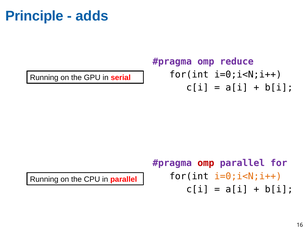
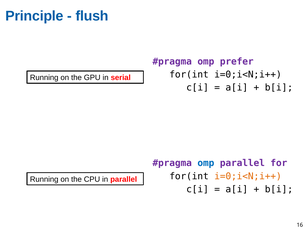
adds: adds -> flush (92, 16)
reduce: reduce -> prefer (237, 61)
omp colour: red -> blue (206, 163)
